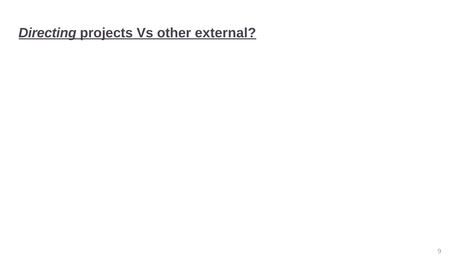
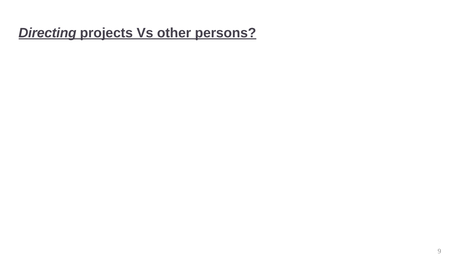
external: external -> persons (226, 33)
